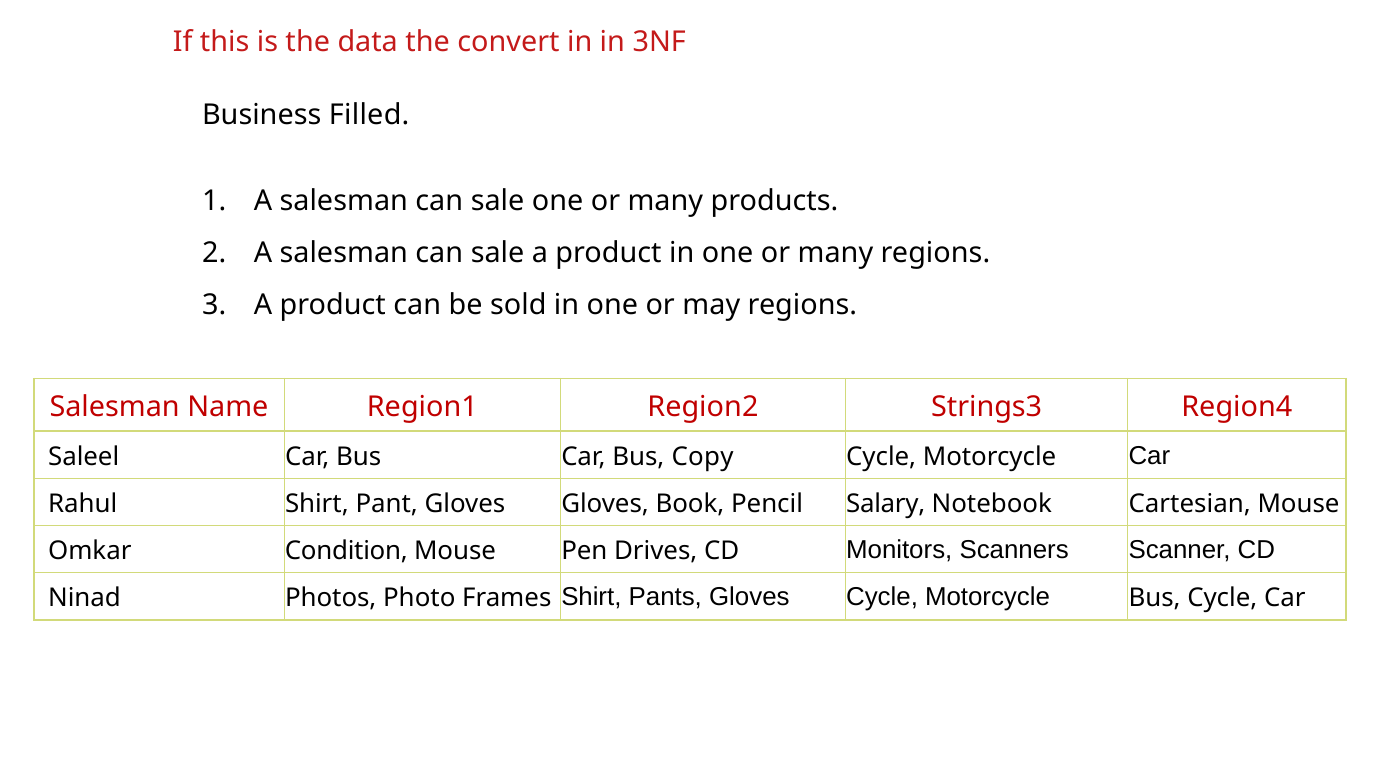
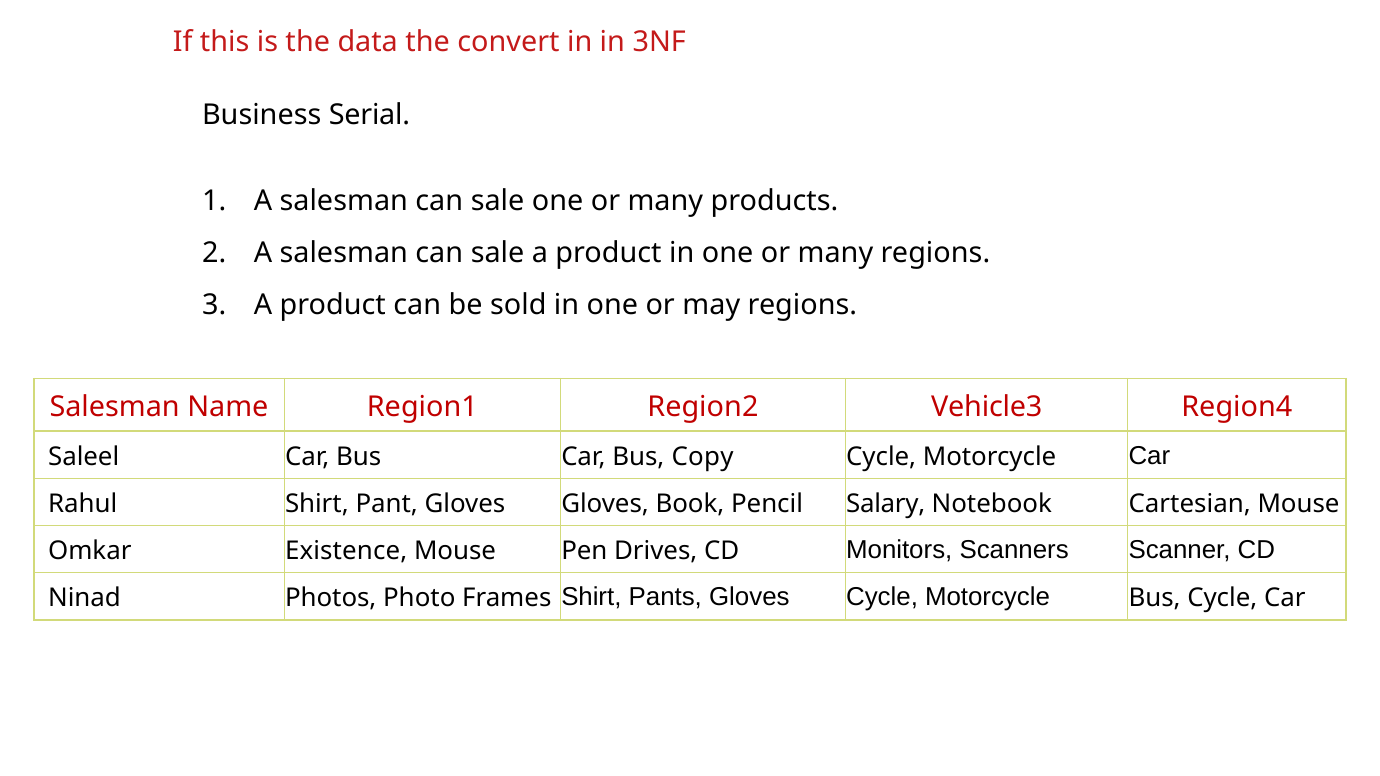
Filled: Filled -> Serial (369, 115)
Strings3: Strings3 -> Vehicle3 (987, 407)
Condition: Condition -> Existence (346, 551)
